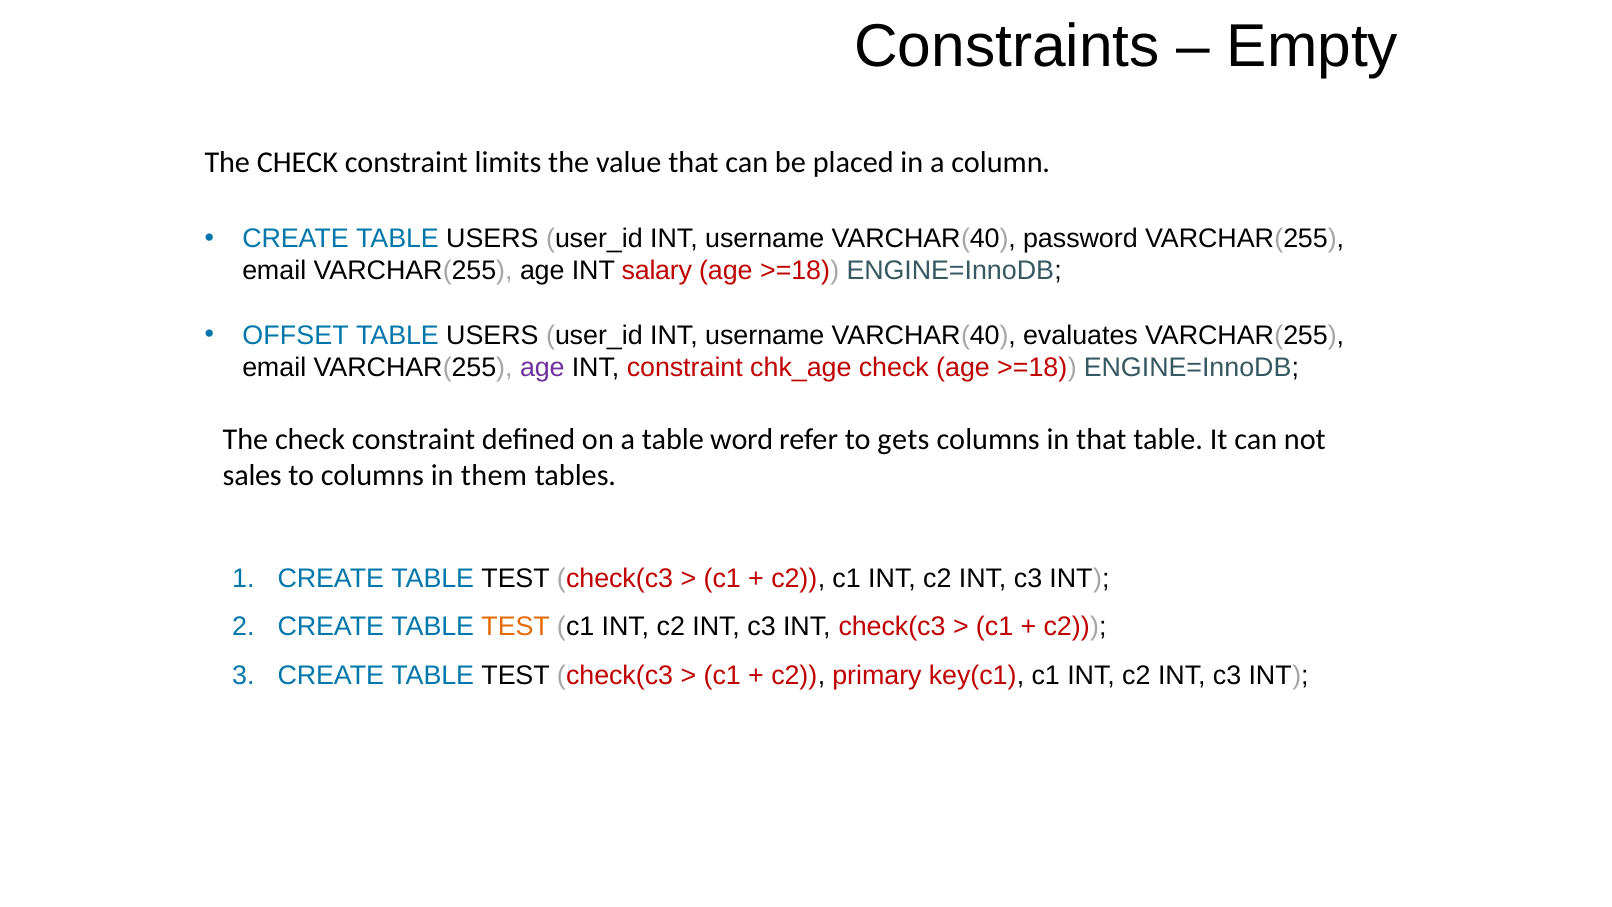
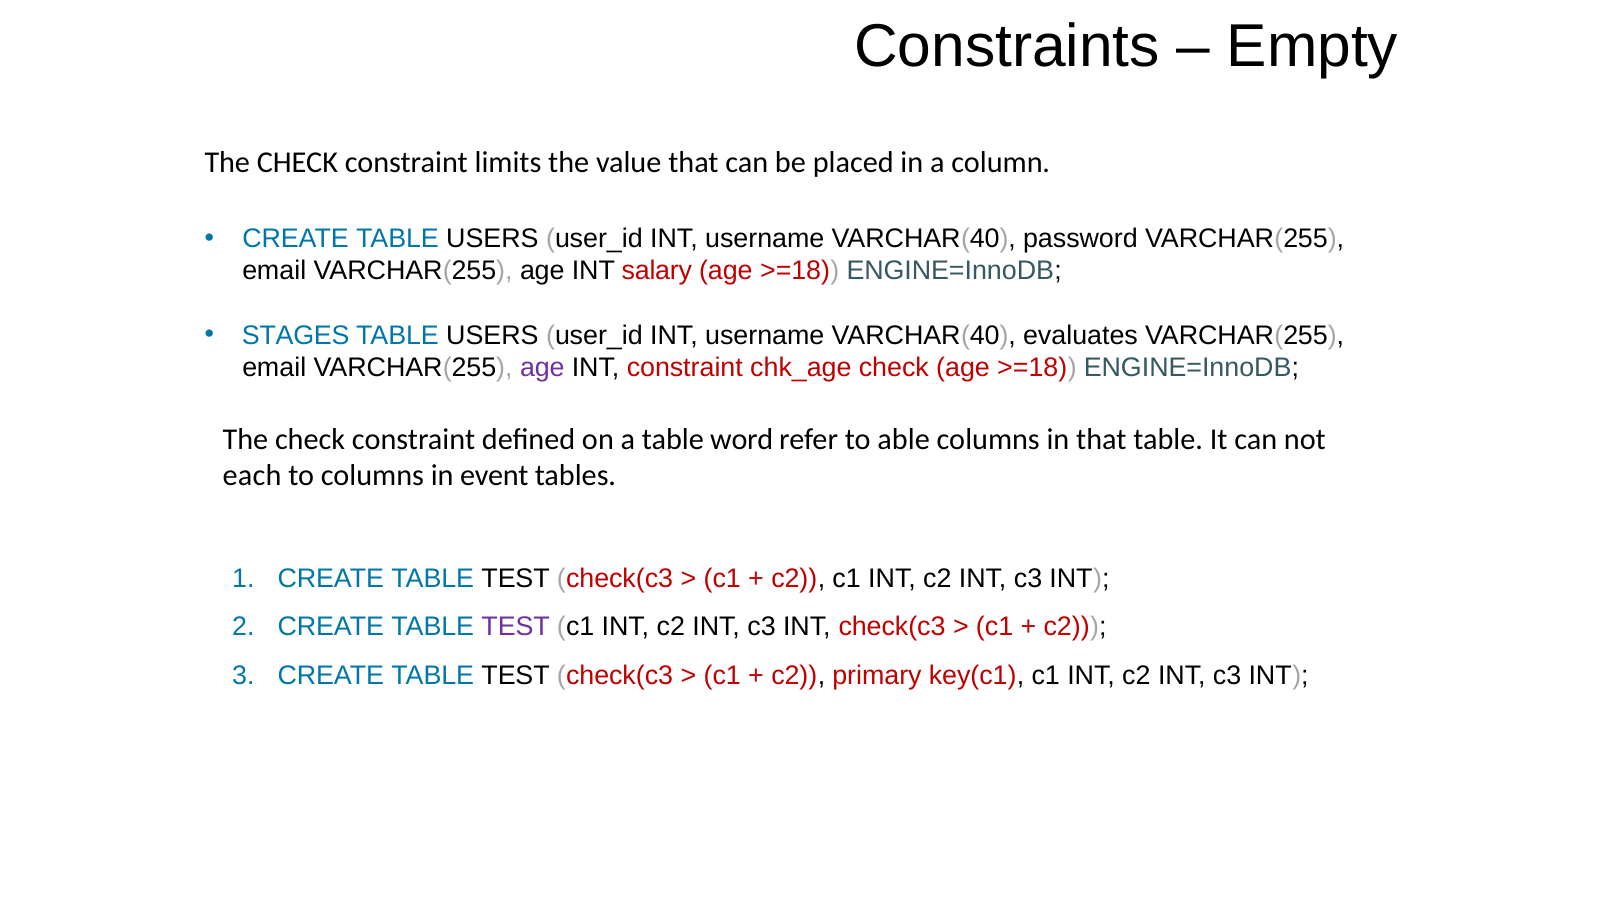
OFFSET: OFFSET -> STAGES (296, 335)
gets: gets -> able (904, 439)
sales: sales -> each (252, 476)
them: them -> event (494, 476)
TEST colour: orange -> purple (516, 627)
